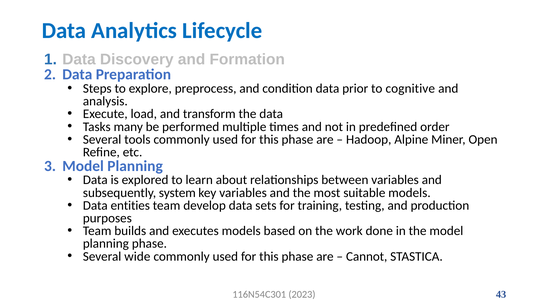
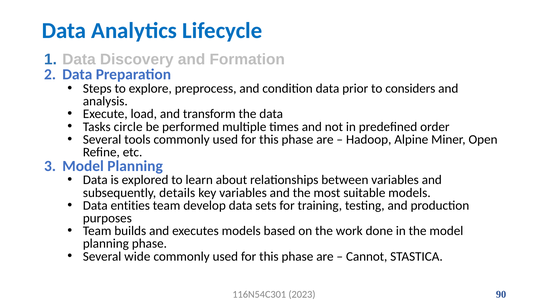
cognitive: cognitive -> considers (410, 89)
many: many -> circle (128, 127)
system: system -> details (177, 193)
43: 43 -> 90 (501, 295)
